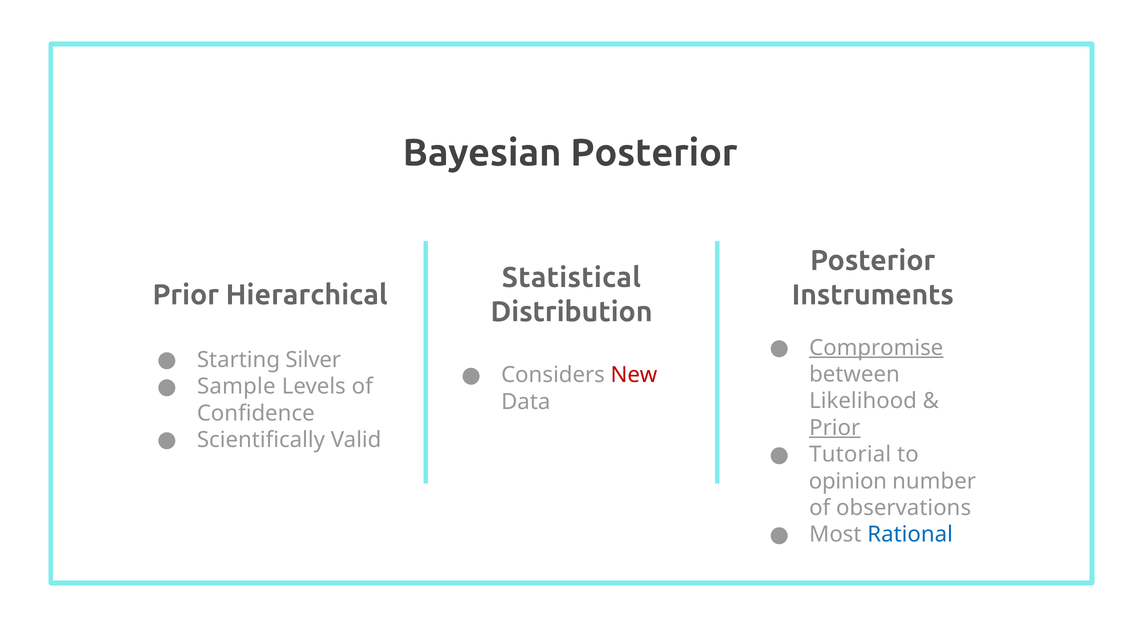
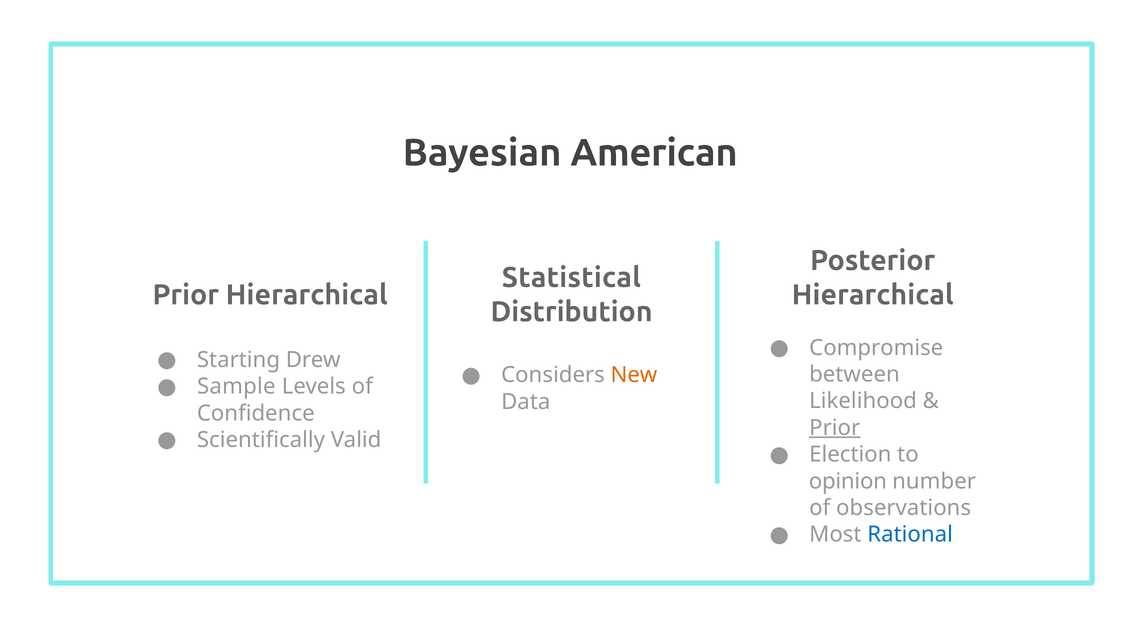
Bayesian Posterior: Posterior -> American (654, 153)
Instruments: Instruments -> Hierarchical (873, 295)
Compromise underline: present -> none (876, 348)
Silver: Silver -> Drew (313, 360)
New colour: red -> orange (634, 375)
Tutorial: Tutorial -> Election (850, 454)
